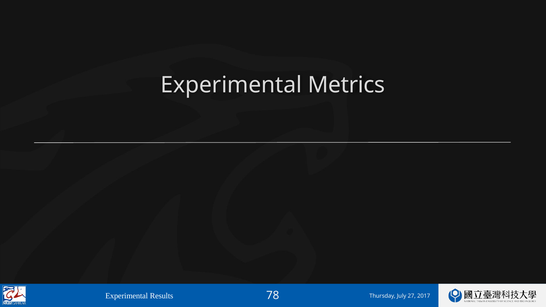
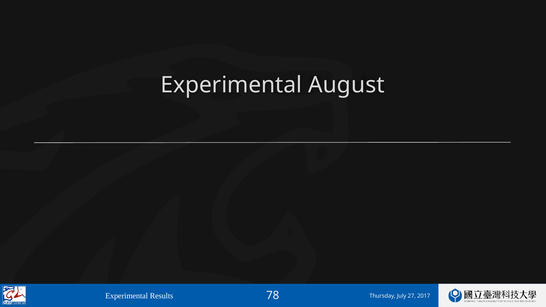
Metrics: Metrics -> August (346, 85)
